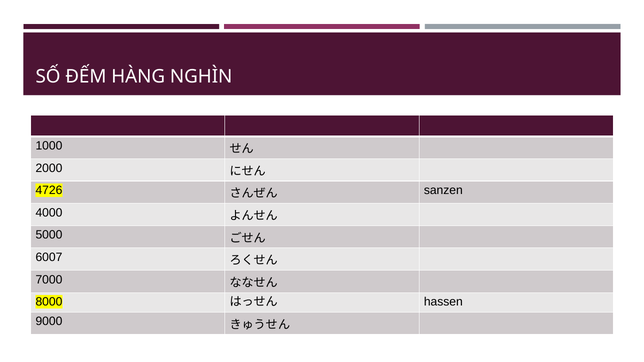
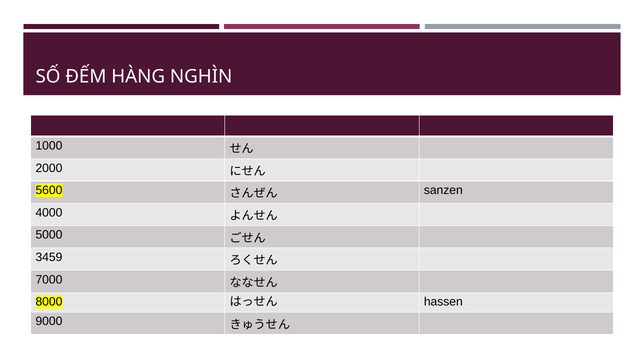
4726: 4726 -> 5600 (49, 191)
6007: 6007 -> 3459 (49, 257)
